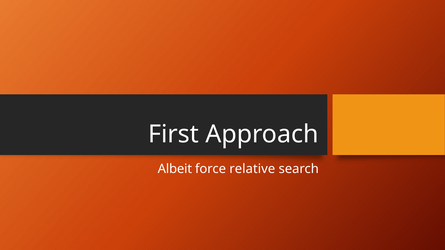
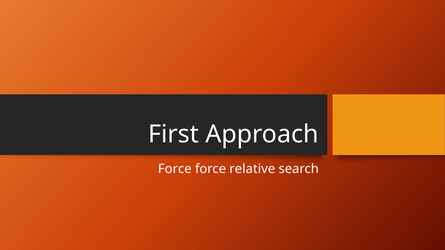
Albeit: Albeit -> Force (175, 169)
